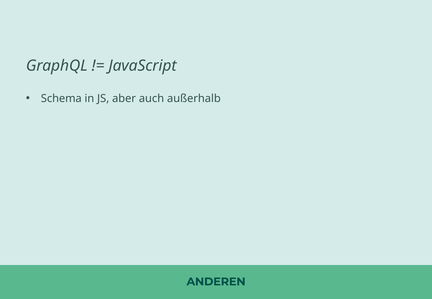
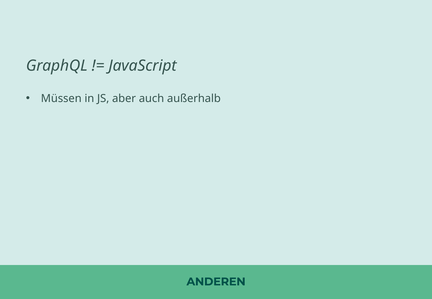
Schema: Schema -> Müssen (61, 99)
